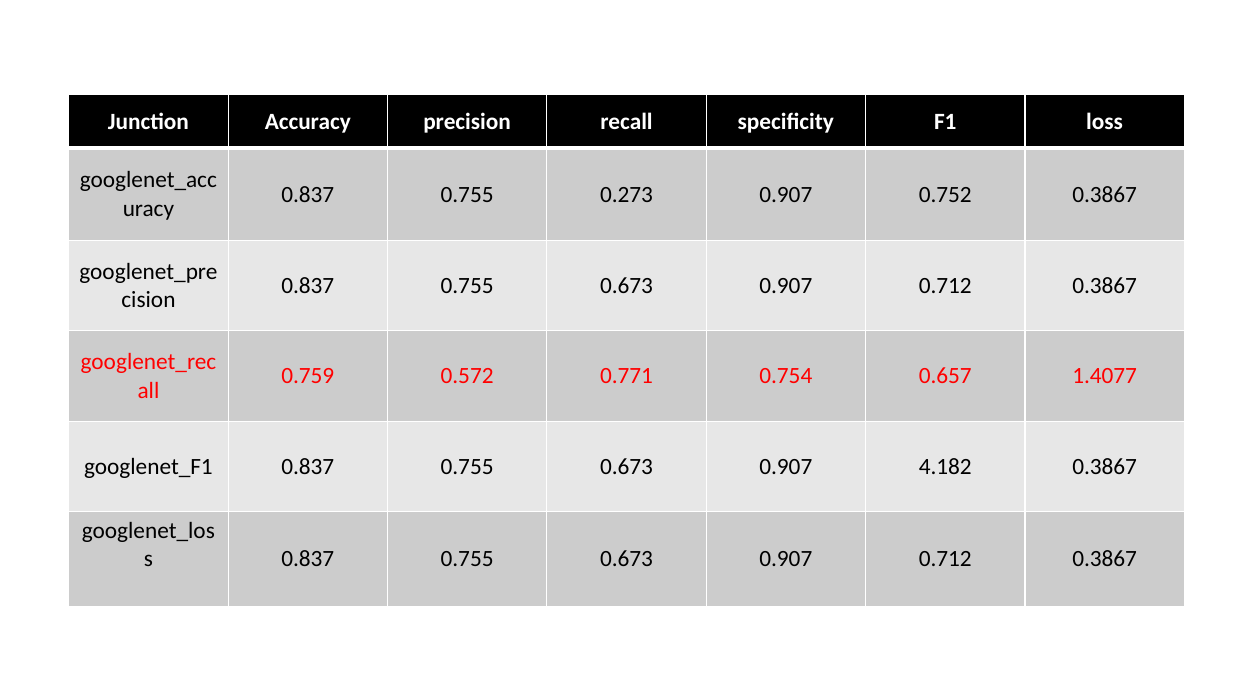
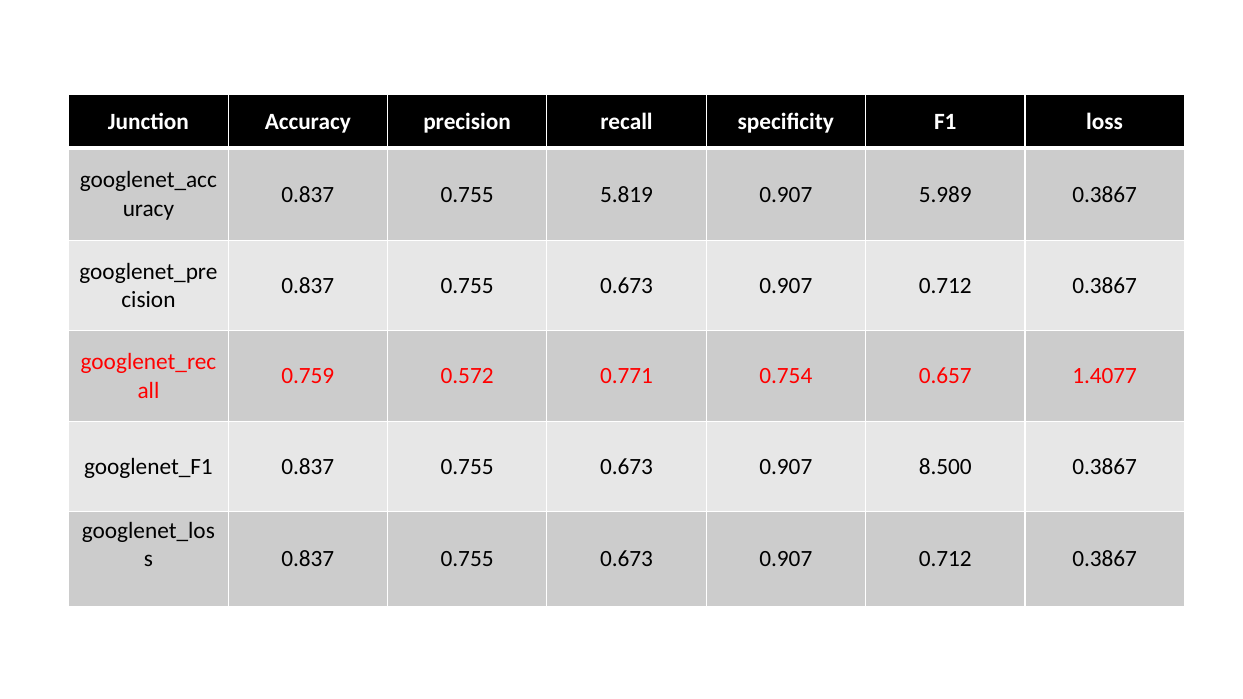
0.273: 0.273 -> 5.819 (627, 195)
0.752: 0.752 -> 5.989 (945, 195)
4.182: 4.182 -> 8.500 (945, 467)
